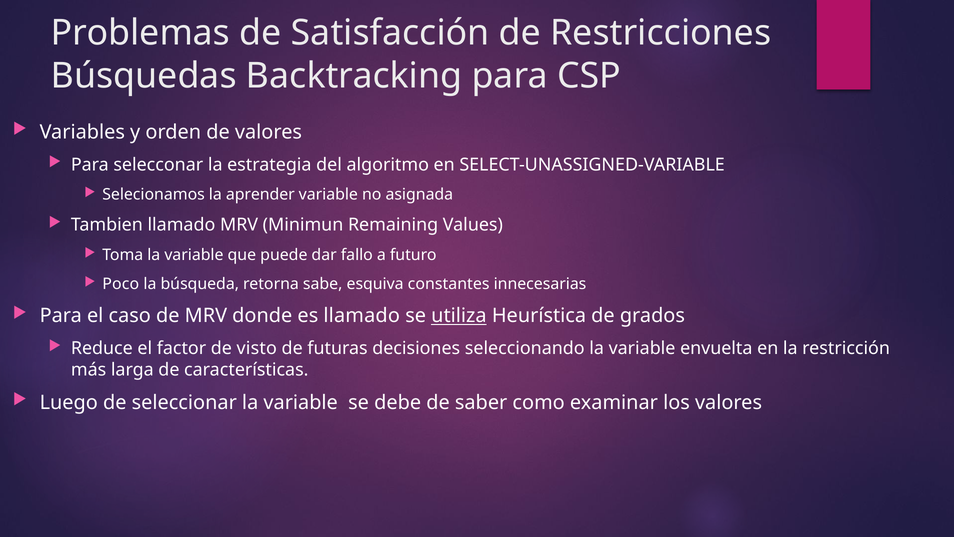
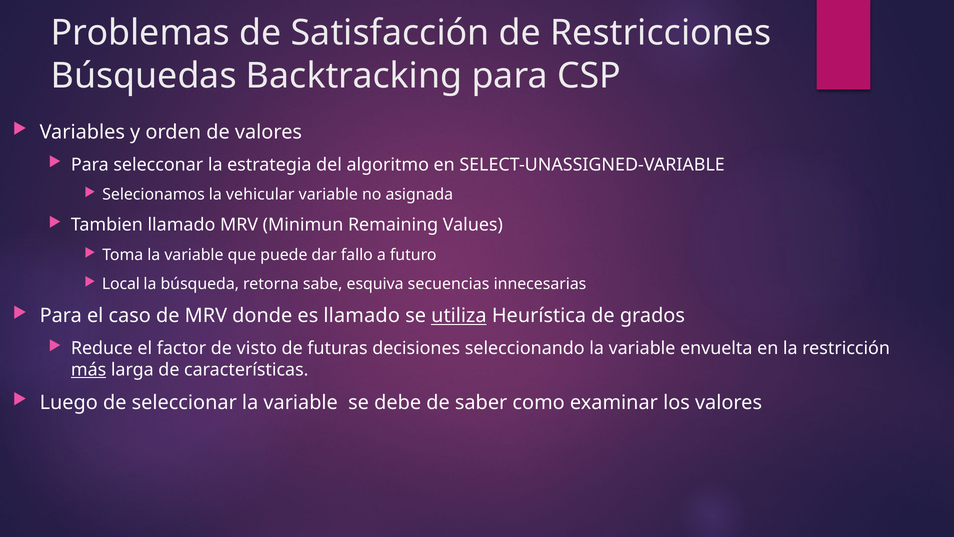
aprender: aprender -> vehicular (260, 195)
Poco: Poco -> Local (121, 284)
constantes: constantes -> secuencias (449, 284)
más underline: none -> present (89, 370)
